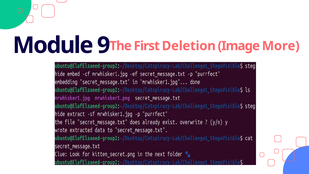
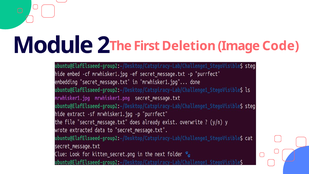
9: 9 -> 2 (104, 45)
More: More -> Code (281, 46)
